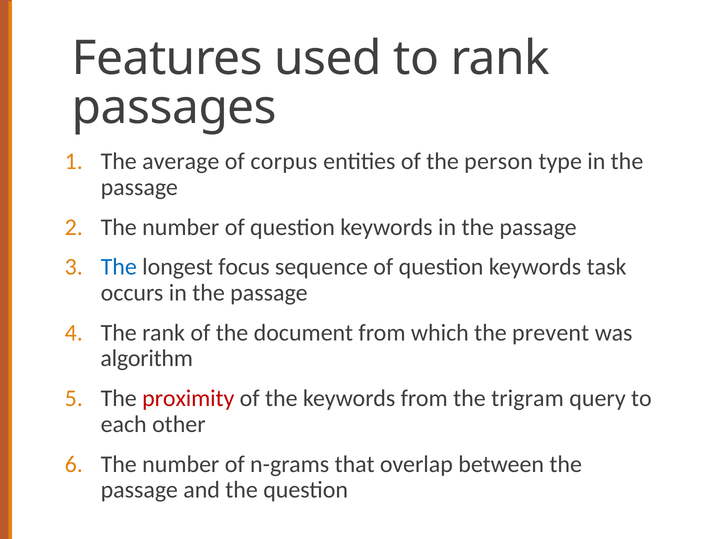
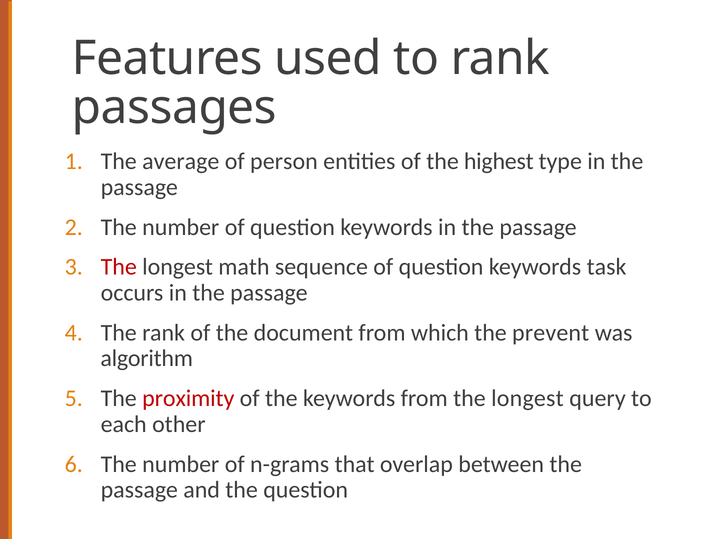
corpus: corpus -> person (284, 162)
person: person -> highest (499, 162)
The colour: blue -> red (119, 267)
focus: focus -> math (244, 267)
from the trigram: trigram -> longest (527, 399)
